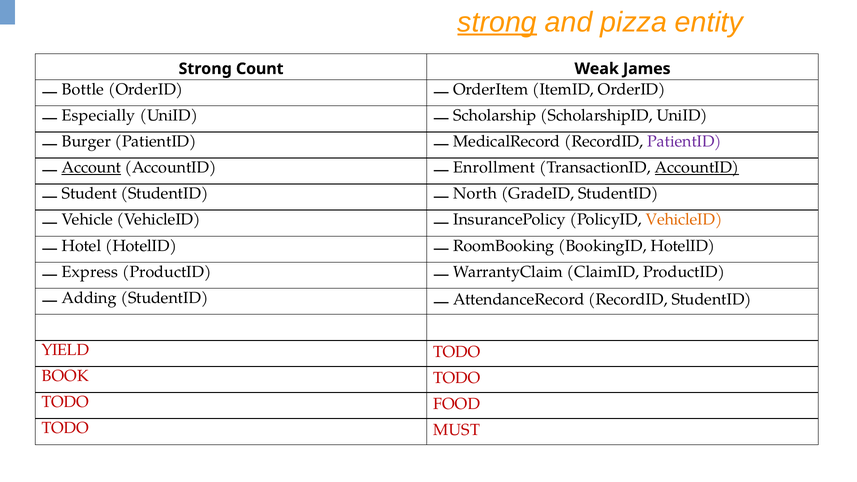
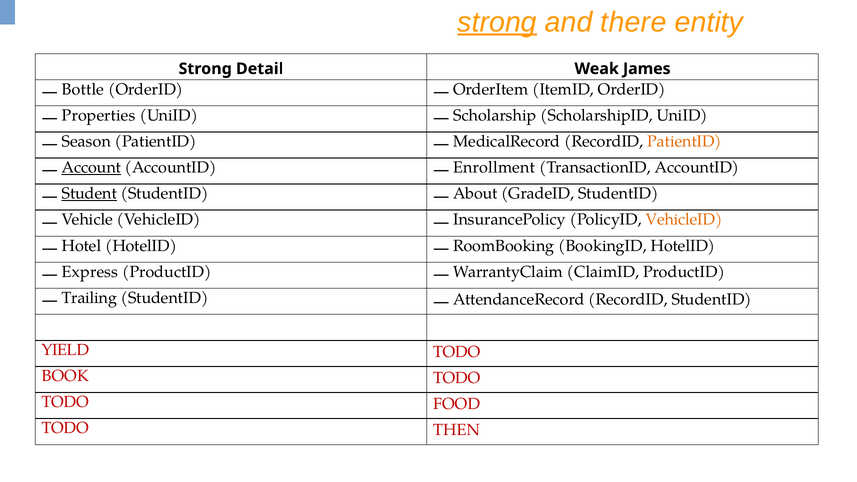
pizza: pizza -> there (634, 22)
Count: Count -> Detail (260, 69)
Especially: Especially -> Properties (99, 115)
Burger: Burger -> Season (86, 142)
PatientID colour: purple -> orange (684, 142)
AccountID underline: present -> none (697, 168)
Student underline: none -> present (89, 194)
North: North -> About (475, 194)
Adding: Adding -> Trailing (89, 298)
MUST: MUST -> THEN (457, 430)
